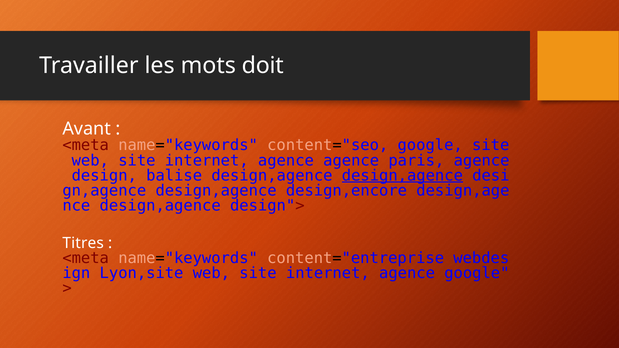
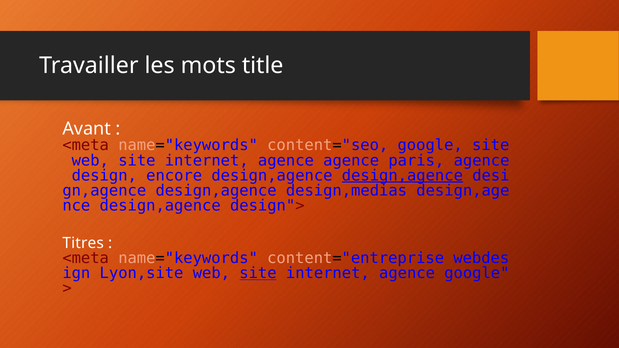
doit: doit -> title (263, 66)
balise: balise -> encore (174, 176)
design,encore: design,encore -> design,medias (346, 191)
site underline: none -> present (258, 273)
